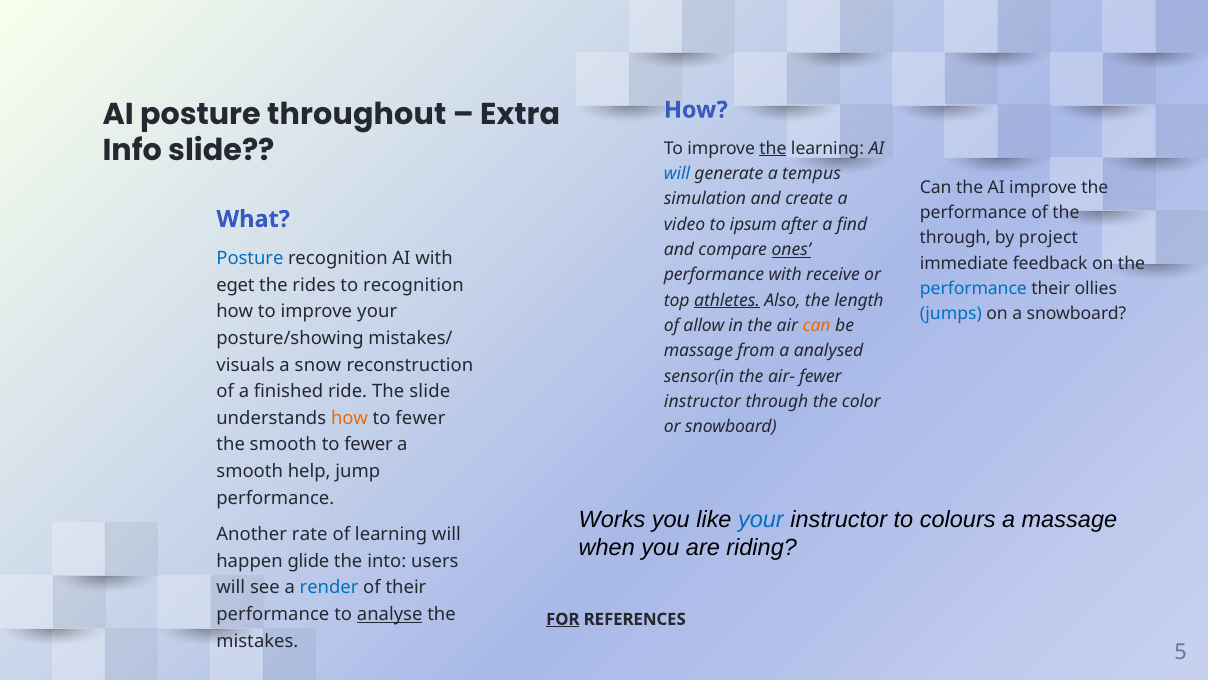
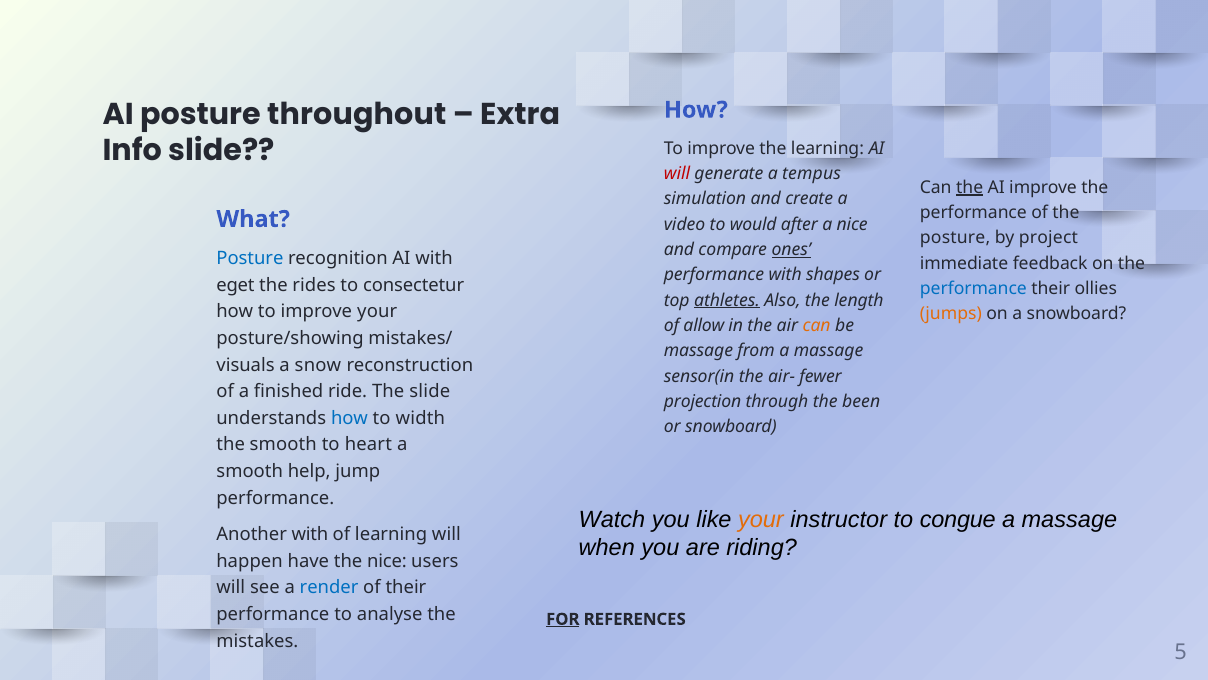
the underline: present -> none (773, 148)
will colour: blue -> red (677, 174)
the underline: none -> present (970, 187)
ipsum: ipsum -> would (753, 224)
a find: find -> nice (852, 224)
through: through -> posture (955, 238)
receive: receive -> shapes (833, 275)
to recognition: recognition -> consectetur (414, 285)
jumps colour: blue -> orange (951, 314)
from a analysed: analysed -> massage (829, 351)
instructor: instructor -> projection (703, 401)
color: color -> been (861, 401)
how colour: orange -> blue (350, 418)
fewer: fewer -> width (420, 418)
fewer: fewer -> heart (368, 444)
Works: Works -> Watch (612, 520)
your colour: blue -> orange (761, 520)
colours: colours -> congue (958, 520)
Another rate: rate -> with (310, 534)
glide: glide -> have (308, 561)
the into: into -> nice (387, 561)
analyse underline: present -> none (390, 614)
